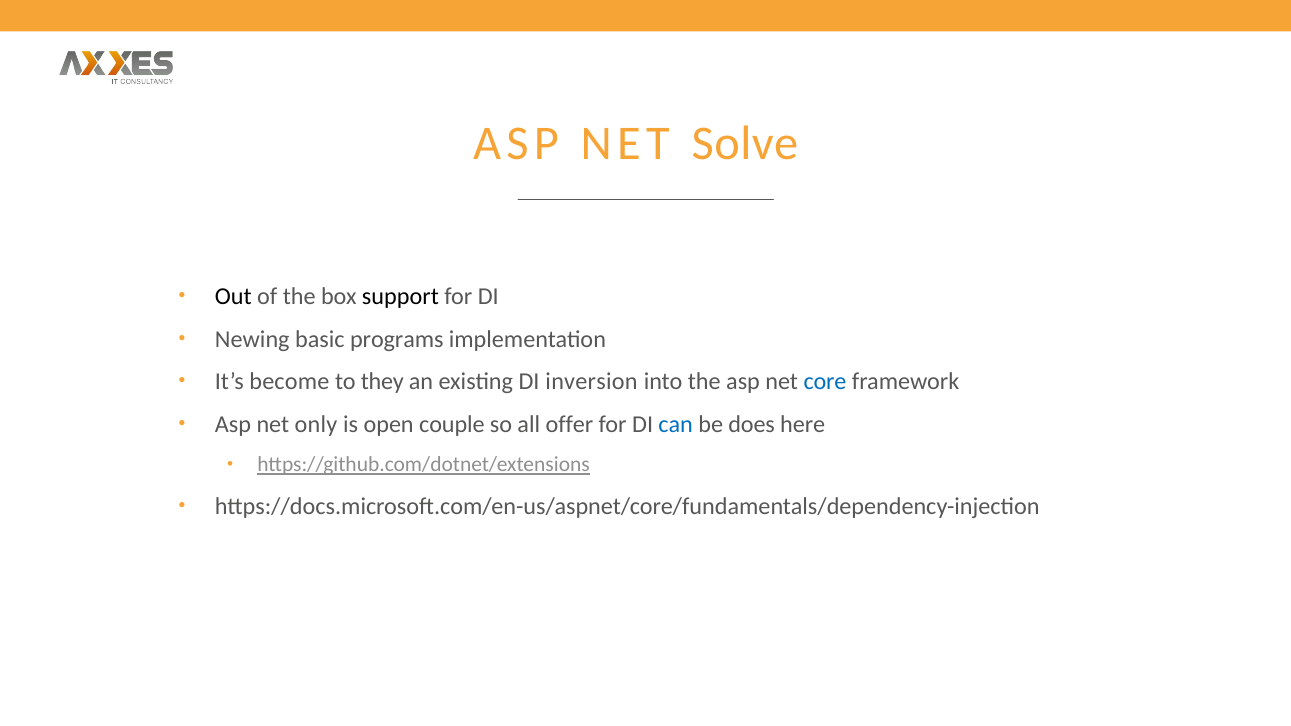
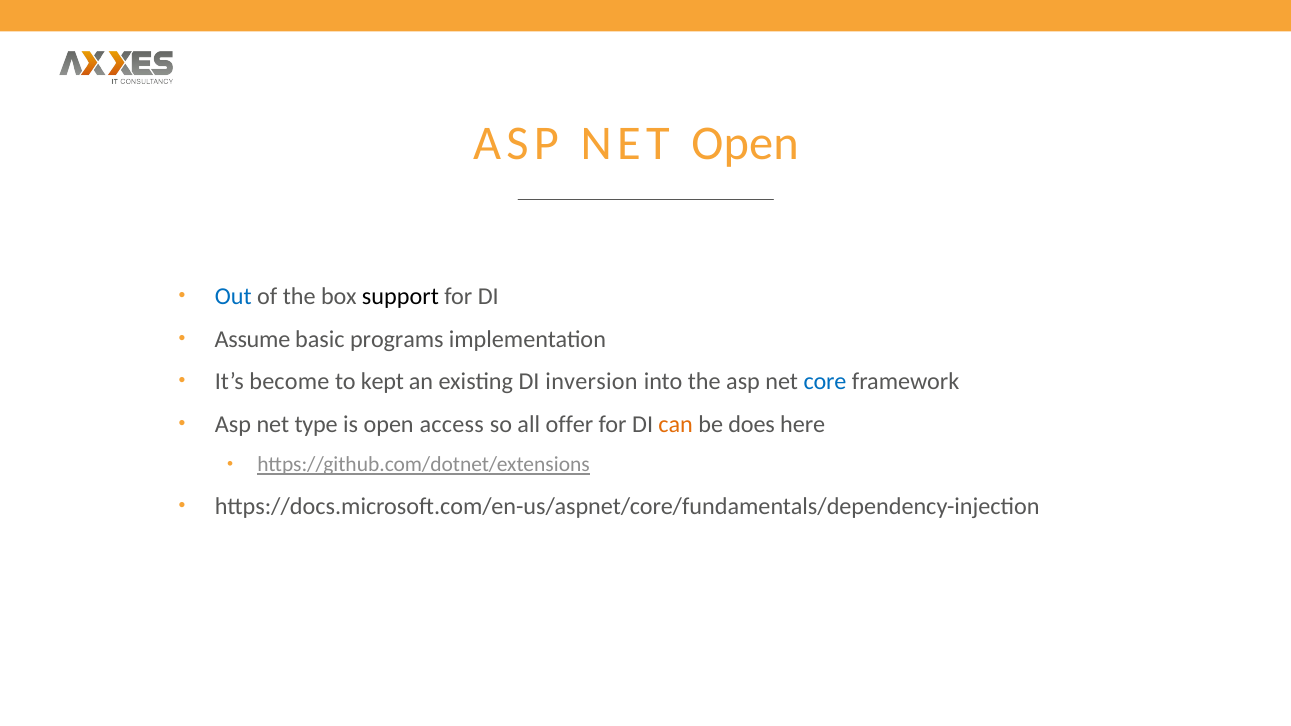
NET Solve: Solve -> Open (745, 144)
Out colour: black -> blue (233, 297)
Newing: Newing -> Assume (252, 339)
they: they -> kept (382, 382)
only: only -> type (316, 424)
couple: couple -> access (452, 424)
can colour: blue -> orange (676, 424)
